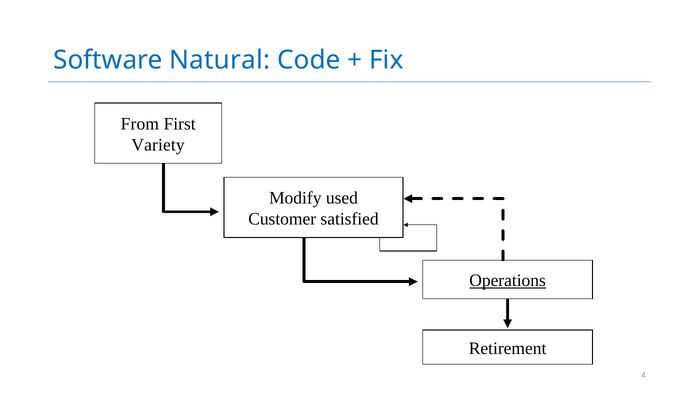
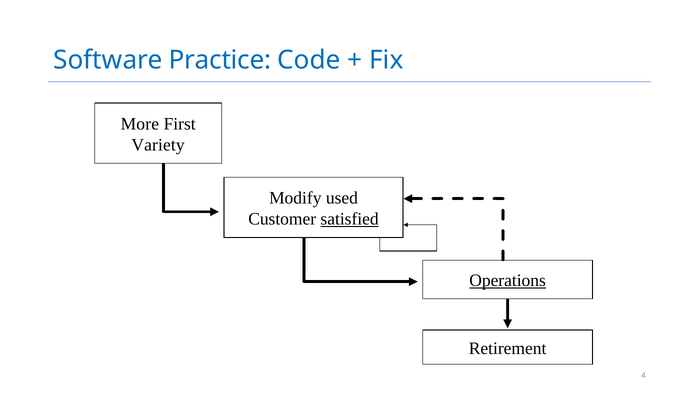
Natural: Natural -> Practice (220, 60)
From: From -> More (140, 124)
satisfied underline: none -> present (350, 219)
